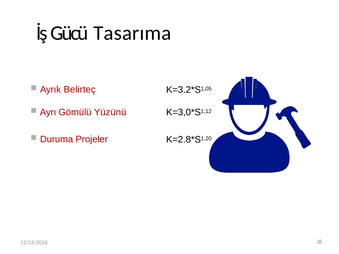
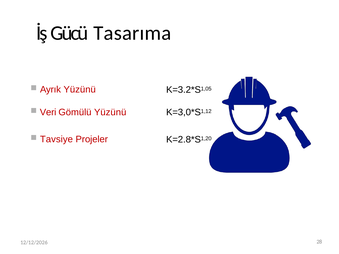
Ayrık Belirteç: Belirteç -> Yüzünü (80, 90)
Ayrı: Ayrı -> Veri (48, 112)
Duruma: Duruma -> Tavsiye (56, 139)
